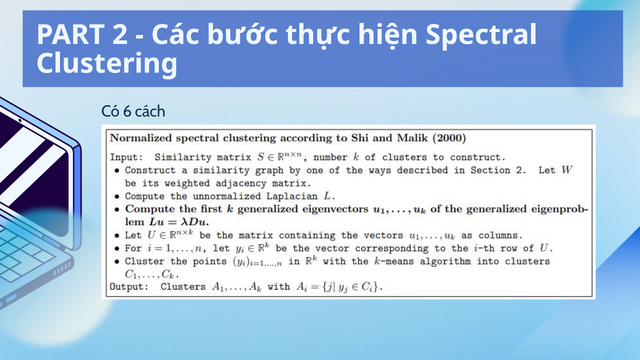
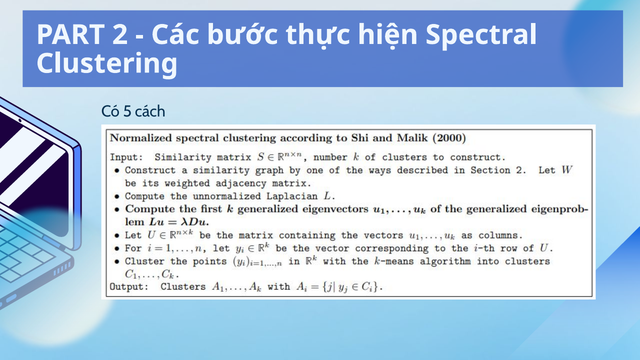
6: 6 -> 5 (127, 111)
